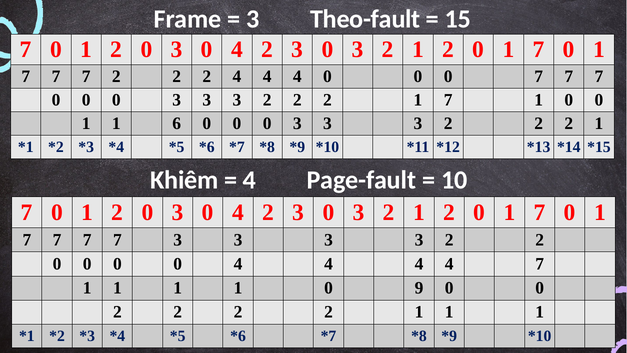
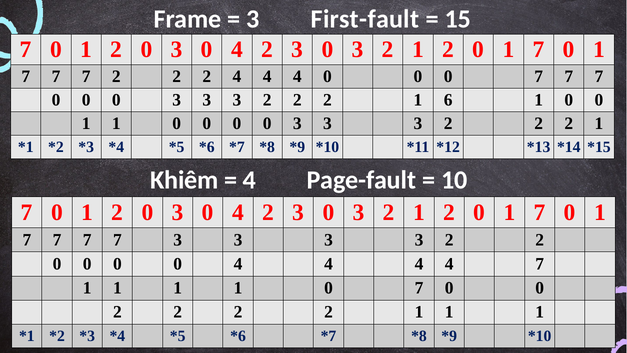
Theo-fault: Theo-fault -> First-fault (365, 19)
2 1 7: 7 -> 6 (448, 100)
6: 6 -> 0 (177, 124)
1 0 9: 9 -> 7 (419, 288)
